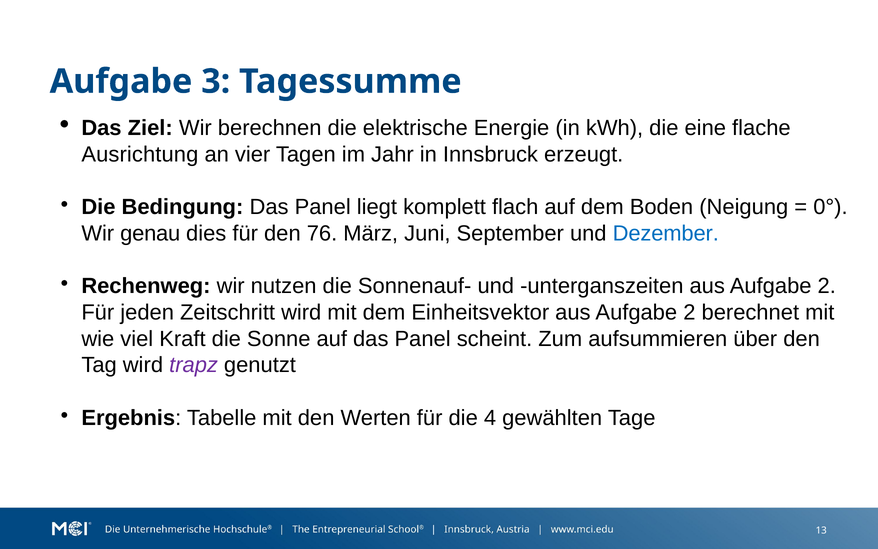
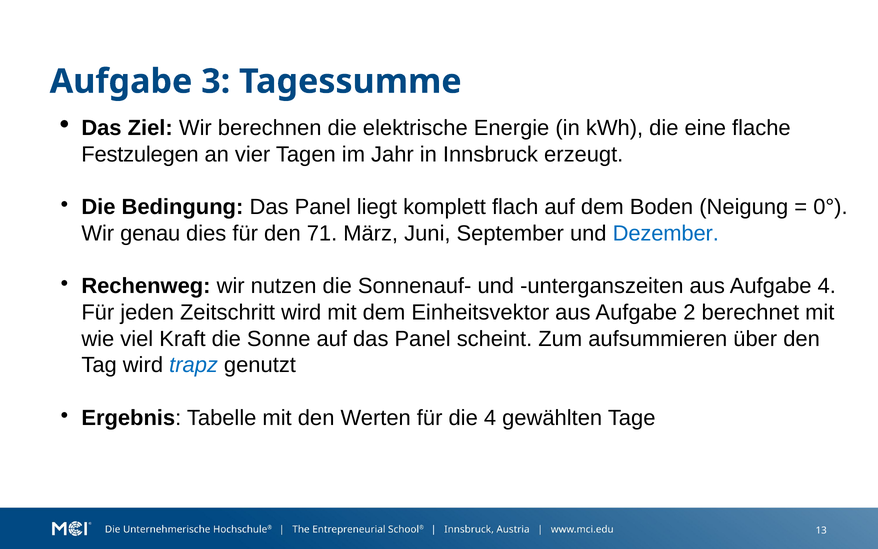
Ausrichtung: Ausrichtung -> Festzulegen (140, 154)
76: 76 -> 71 (322, 233)
unterganszeiten aus Aufgabe 2: 2 -> 4 (827, 286)
trapz colour: purple -> blue (194, 365)
